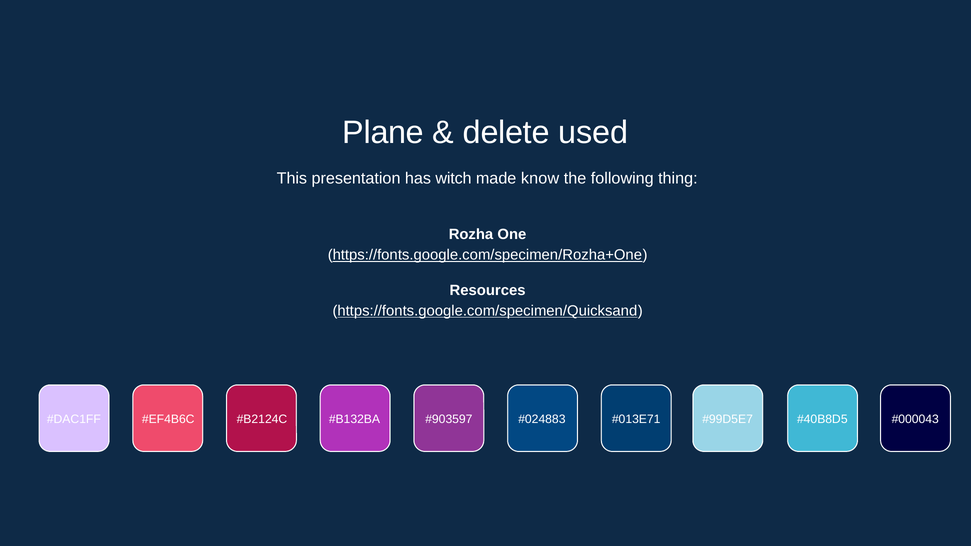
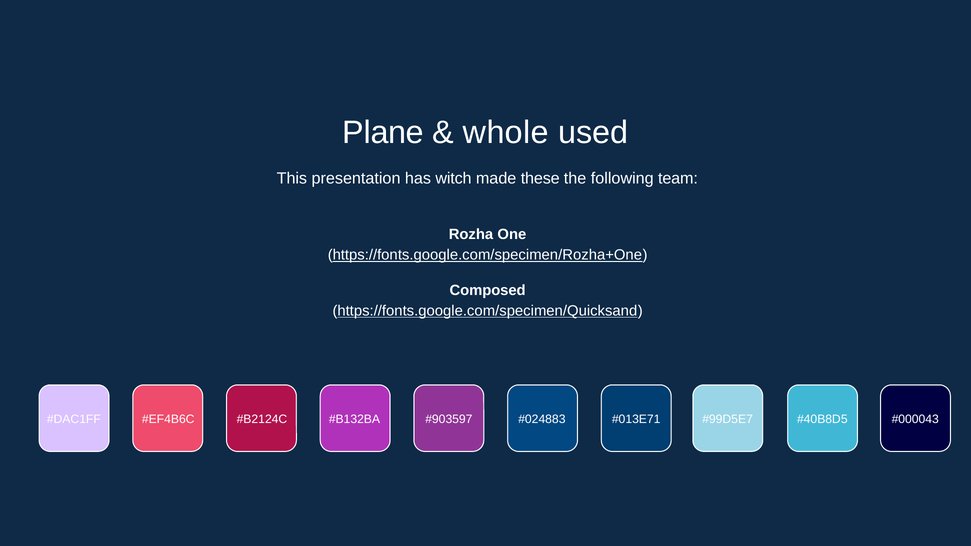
delete: delete -> whole (506, 133)
know: know -> these (540, 178)
thing: thing -> team (678, 178)
Resources: Resources -> Composed (488, 290)
